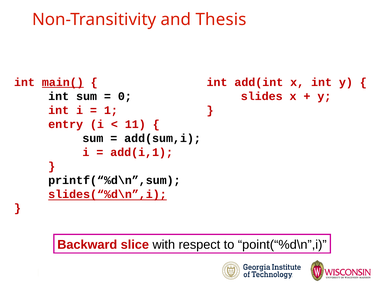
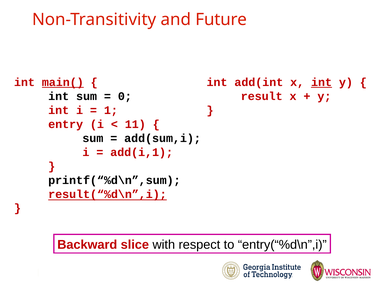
Thesis: Thesis -> Future (221, 19)
int underline: none -> present (322, 82)
slides: slides -> result (262, 96)
slides(“%d\n”,i: slides(“%d\n”,i -> result(“%d\n”,i (107, 194)
point(“%d\n”,i: point(“%d\n”,i -> entry(“%d\n”,i (282, 244)
